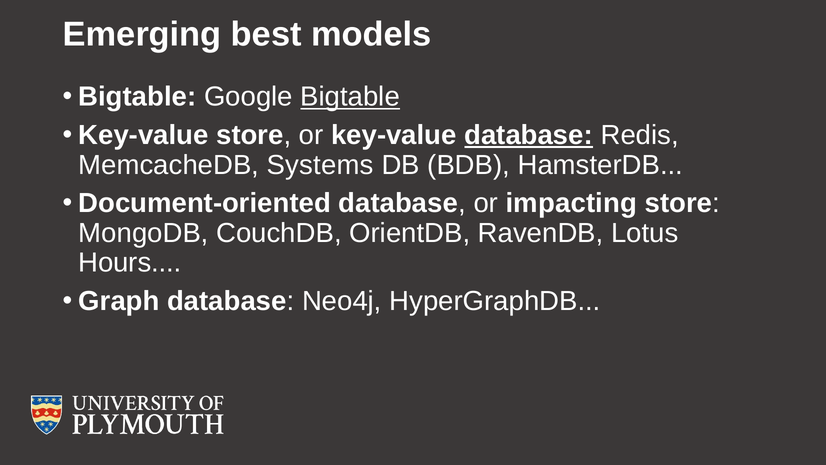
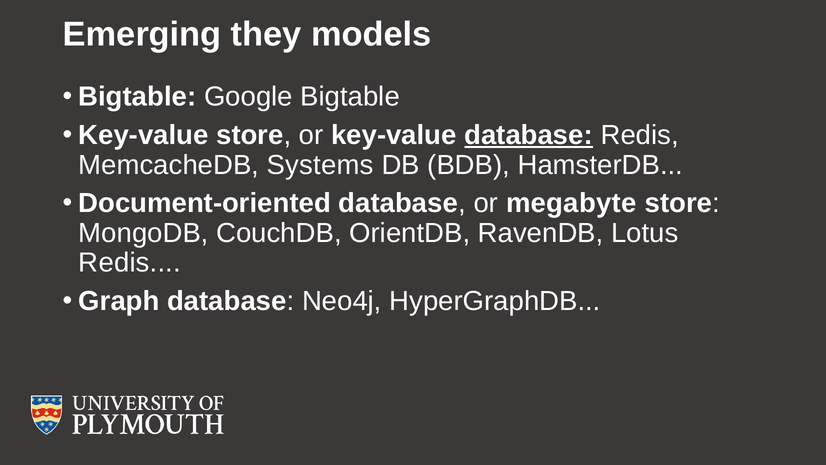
best: best -> they (266, 35)
Bigtable underline: present -> none (350, 97)
impacting: impacting -> megabyte (571, 203)
Hours: Hours -> Redis (130, 263)
